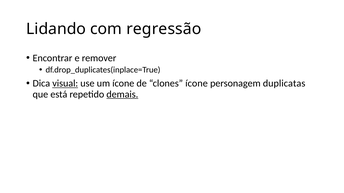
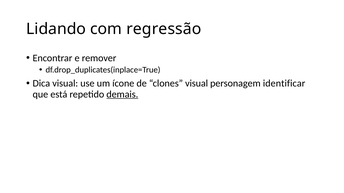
visual underline: present -> none (65, 84)
clones ícone: ícone -> visual (197, 84)
duplicatas: duplicatas -> identificar (284, 84)
